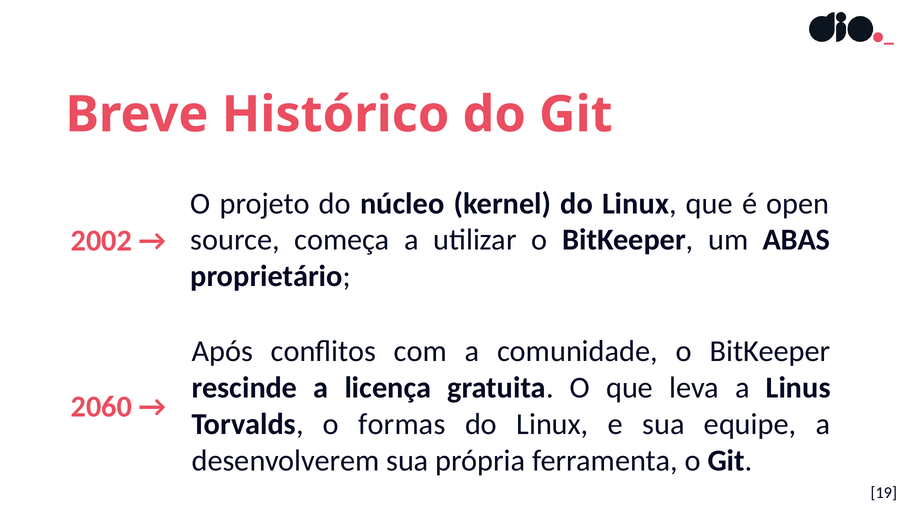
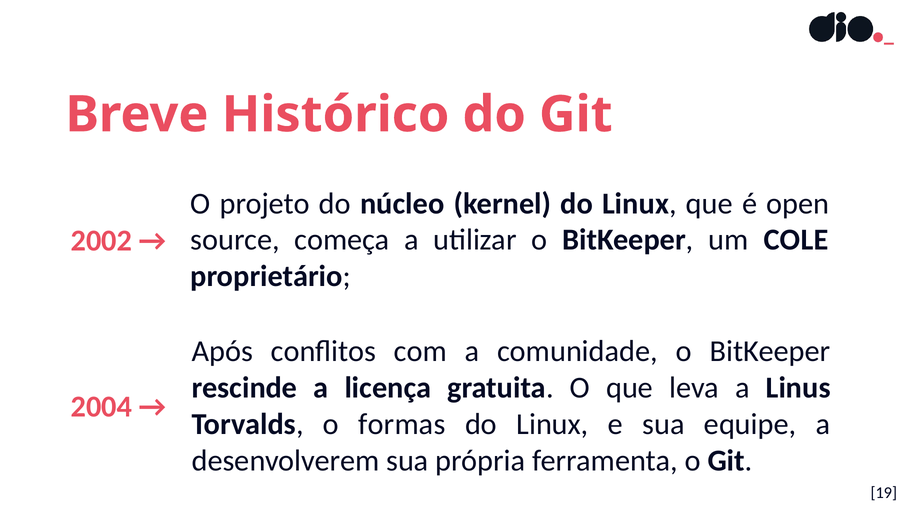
ABAS: ABAS -> COLE (796, 240)
2060: 2060 -> 2004 (101, 406)
